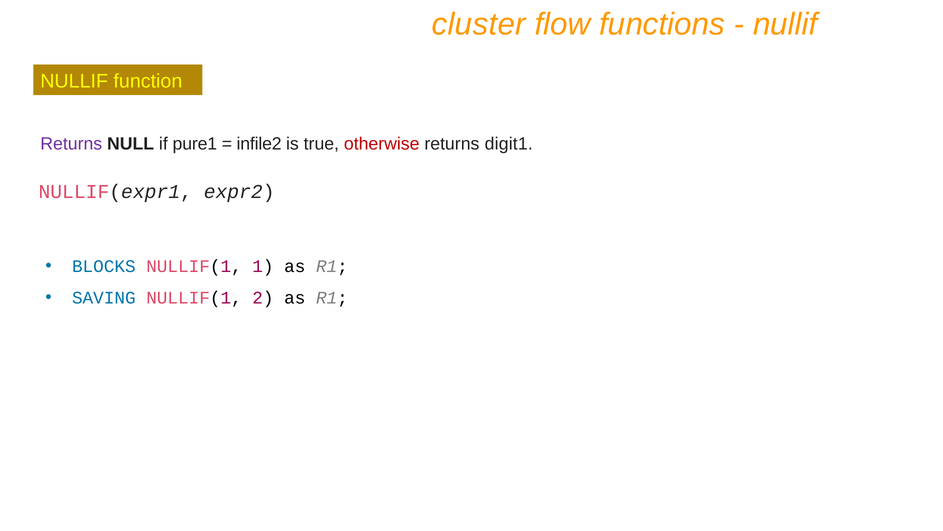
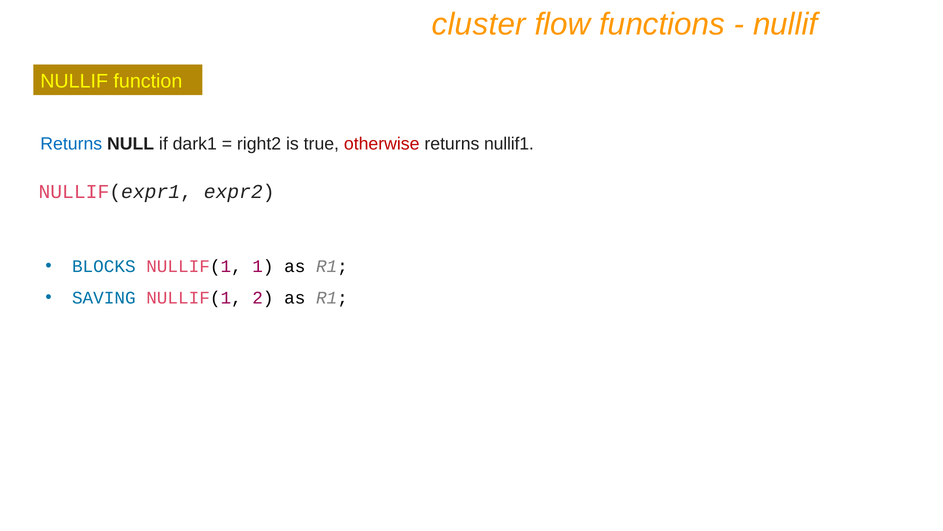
Returns colour: purple -> blue (71, 144)
pure1: pure1 -> dark1 (195, 144)
infile2: infile2 -> right2 (259, 144)
digit1: digit1 -> nullif1 (509, 144)
